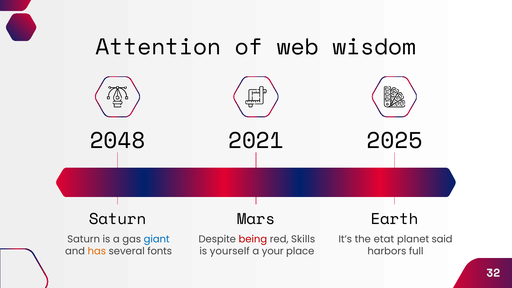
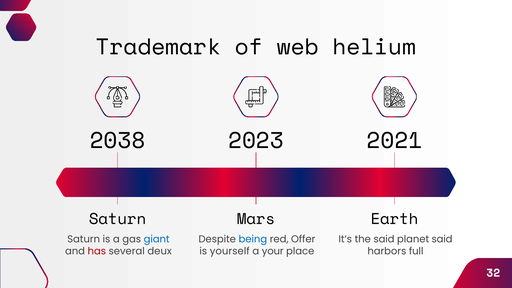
Attention: Attention -> Trademark (158, 47)
wisdom: wisdom -> helium (374, 47)
2048: 2048 -> 2038 (118, 141)
2021: 2021 -> 2023 (256, 141)
2025: 2025 -> 2021 (394, 141)
being colour: red -> blue (253, 239)
Skills: Skills -> Offer (303, 239)
the etat: etat -> said (384, 239)
has colour: orange -> red (97, 251)
fonts: fonts -> deux (160, 251)
